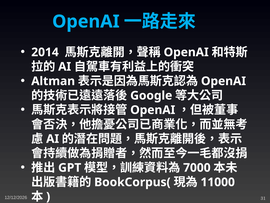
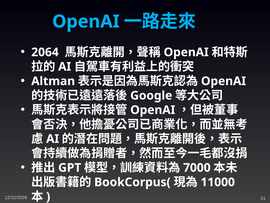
2014: 2014 -> 2064 (45, 52)
